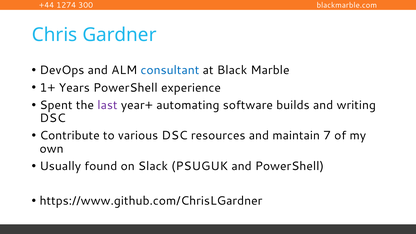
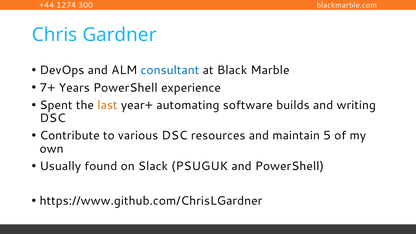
1+: 1+ -> 7+ (47, 88)
last colour: purple -> orange (107, 105)
7: 7 -> 5 (327, 136)
